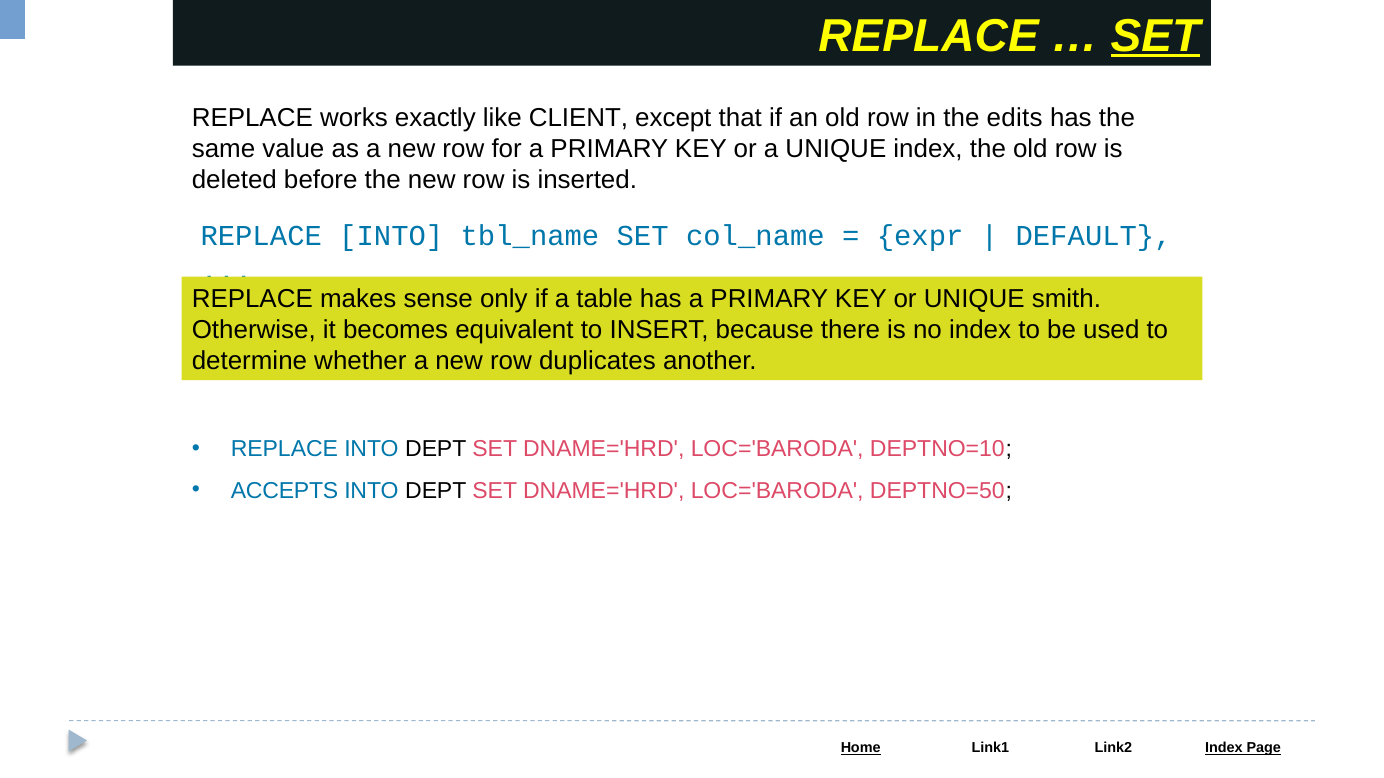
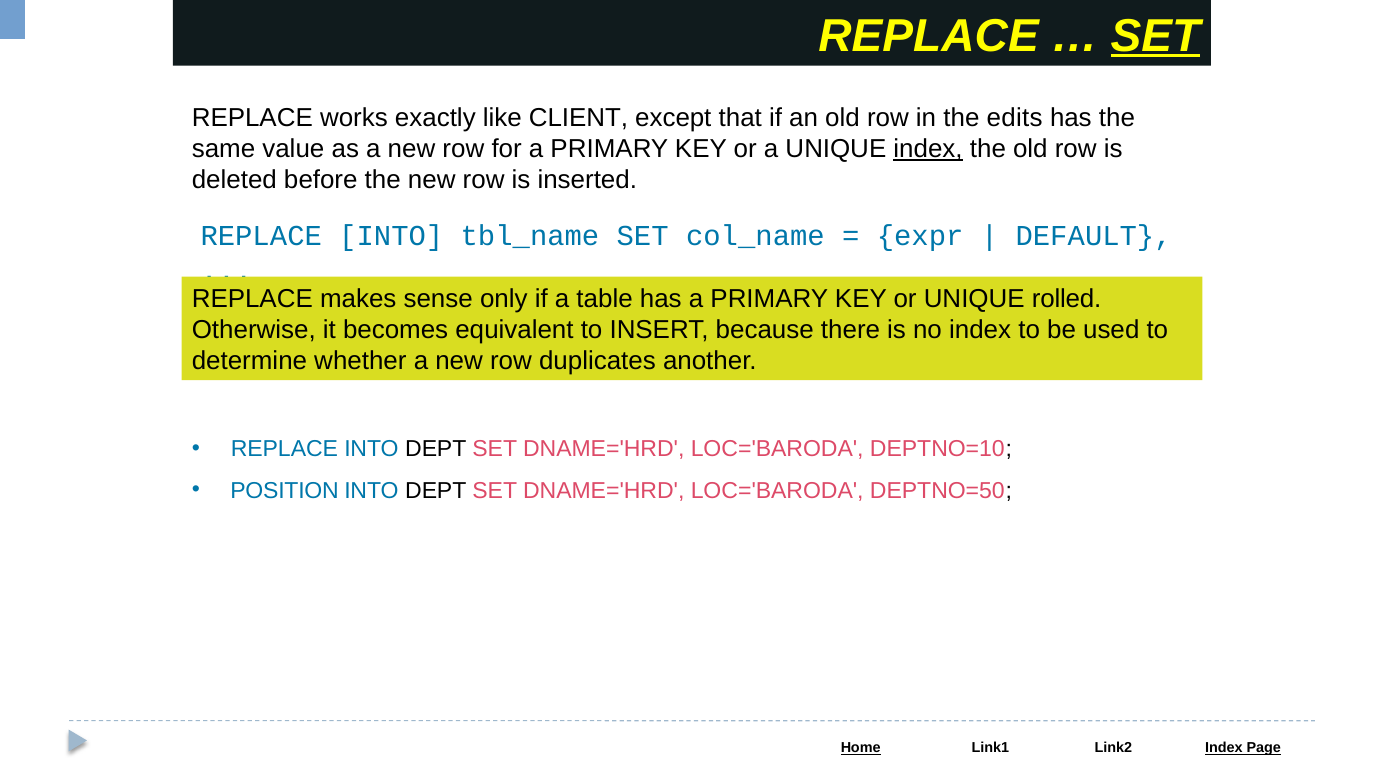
index underline: none -> present (928, 149)
smith: smith -> rolled (1067, 299)
ACCEPTS: ACCEPTS -> POSITION (285, 491)
